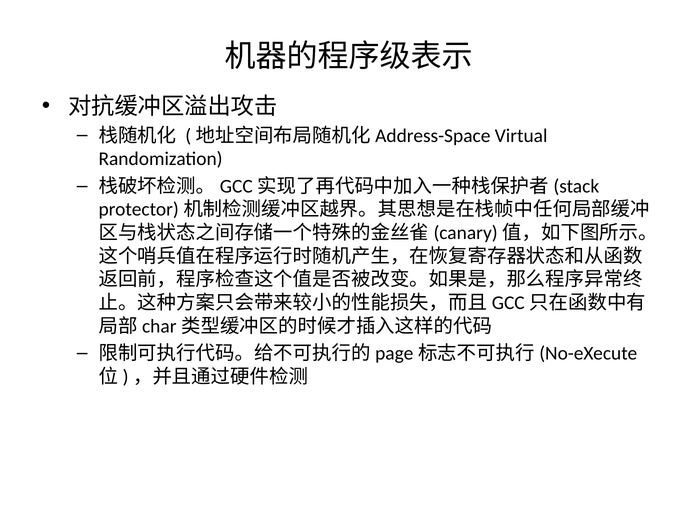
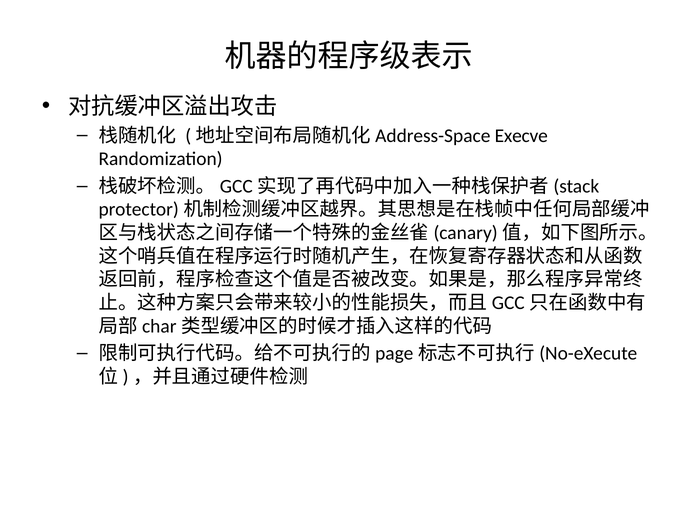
Virtual: Virtual -> Execve (521, 136)
